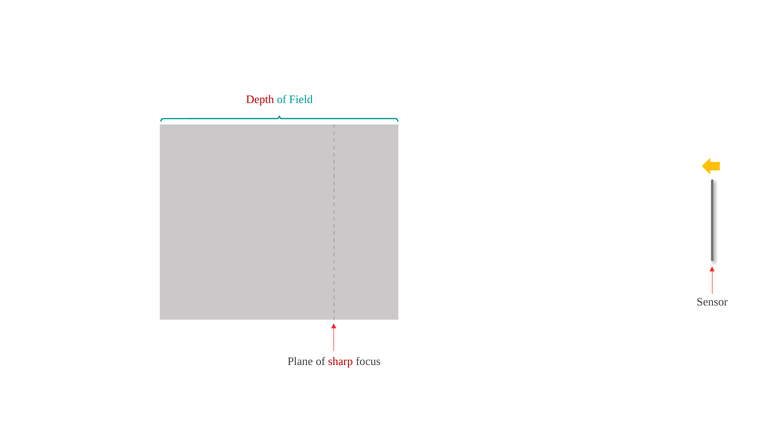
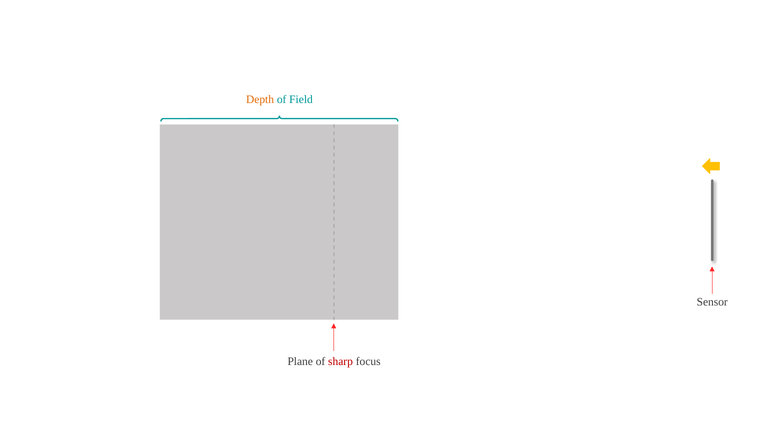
Depth colour: red -> orange (260, 100)
